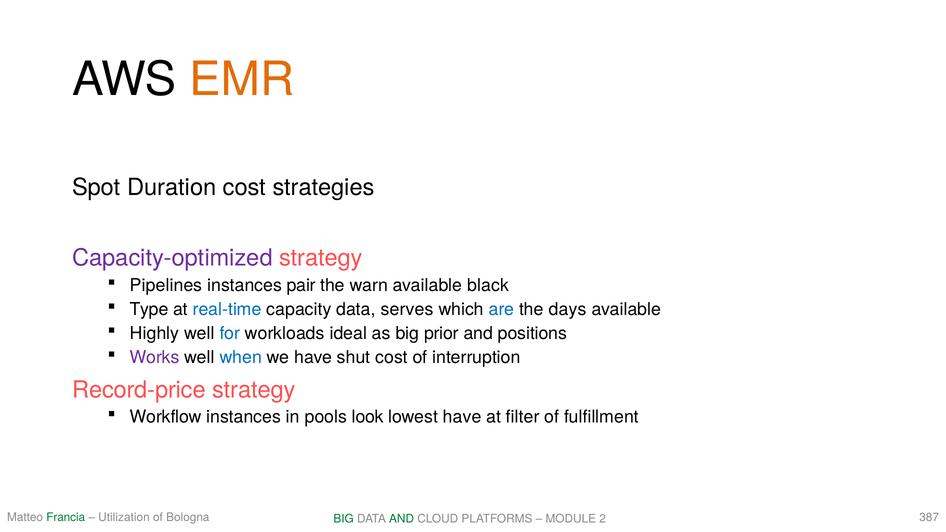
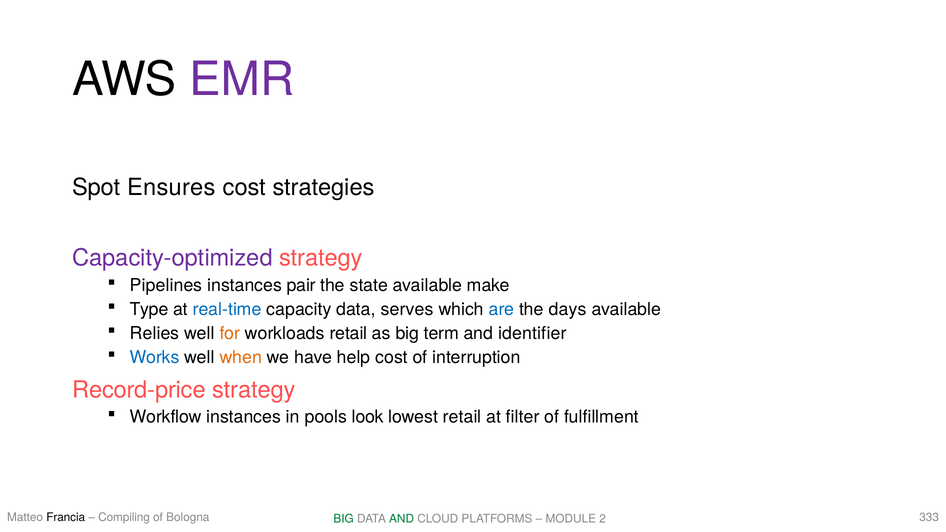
EMR colour: orange -> purple (242, 79)
Duration: Duration -> Ensures (172, 187)
warn: warn -> state (369, 285)
black: black -> make (488, 285)
Highly: Highly -> Relies (155, 334)
for colour: blue -> orange (230, 334)
workloads ideal: ideal -> retail (348, 334)
prior: prior -> term (441, 334)
positions: positions -> identifier (532, 334)
Works colour: purple -> blue (155, 358)
when colour: blue -> orange (241, 358)
shut: shut -> help (354, 358)
lowest have: have -> retail (462, 417)
Francia colour: green -> black (66, 517)
Utilization: Utilization -> Compiling (124, 517)
387: 387 -> 333 (929, 517)
